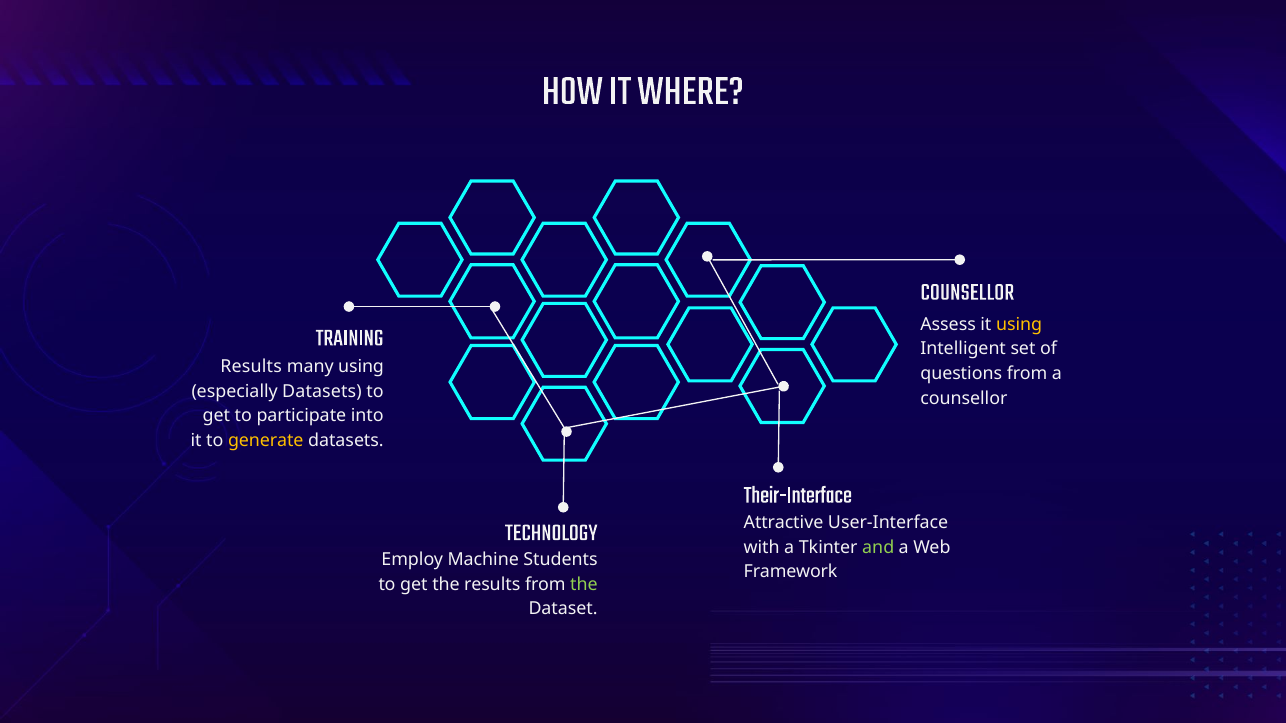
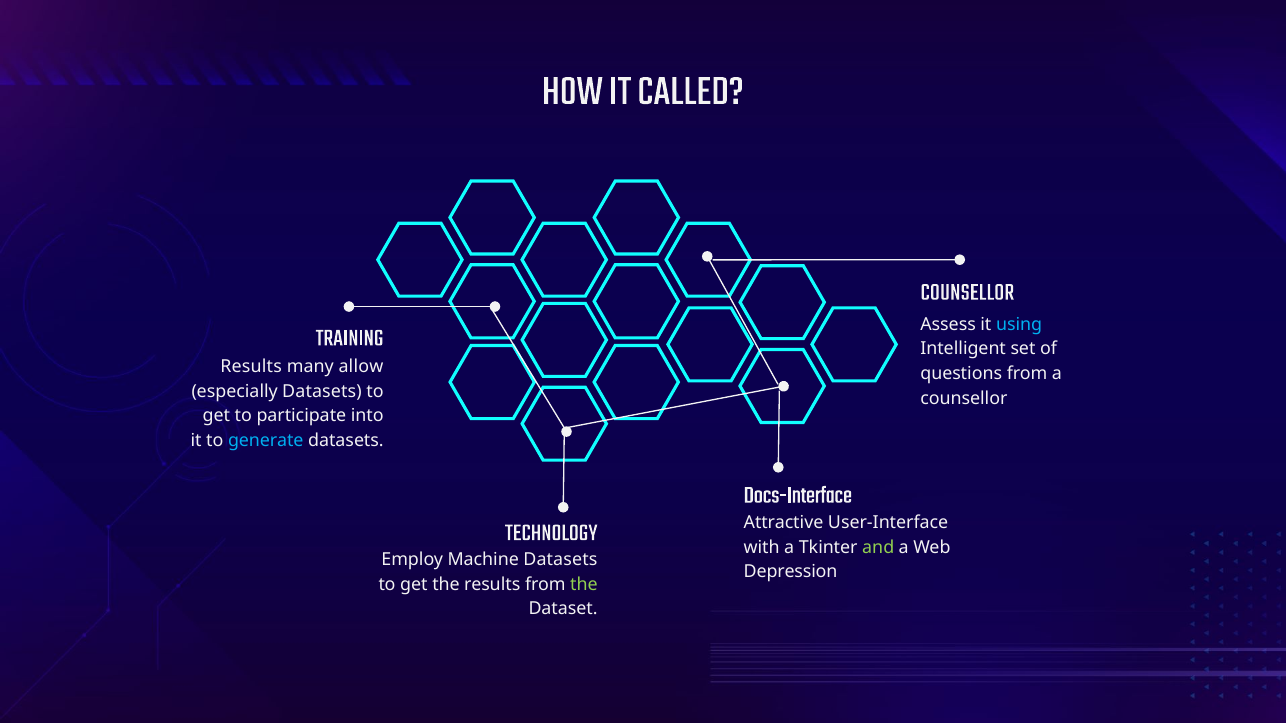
WHERE: WHERE -> CALLED (691, 90)
using colour: yellow -> light blue (1019, 324)
many using: using -> allow (361, 367)
generate colour: yellow -> light blue (266, 441)
Their-Interface: Their-Interface -> Docs-Interface (798, 495)
Machine Students: Students -> Datasets (560, 560)
Framework: Framework -> Depression (791, 572)
